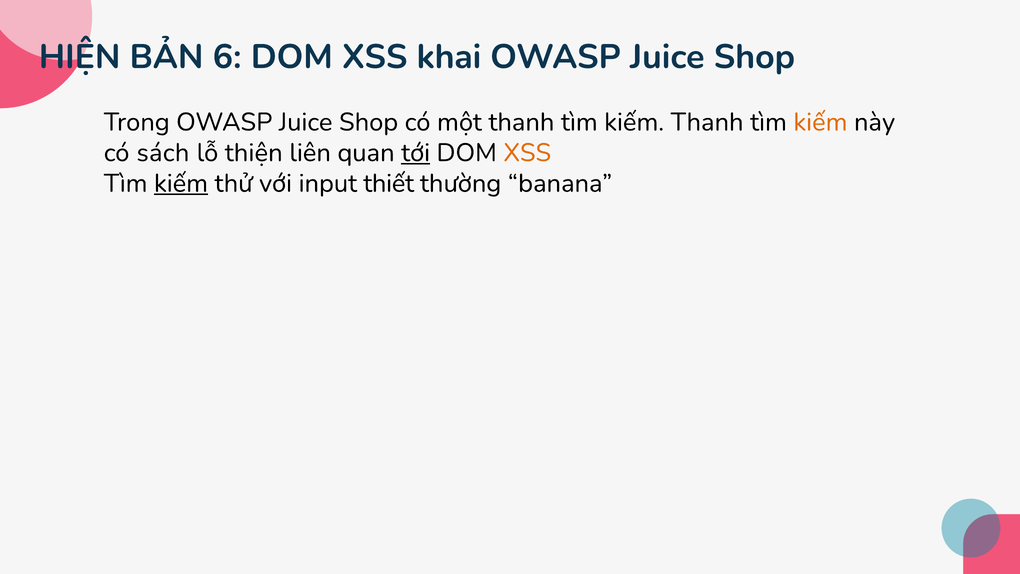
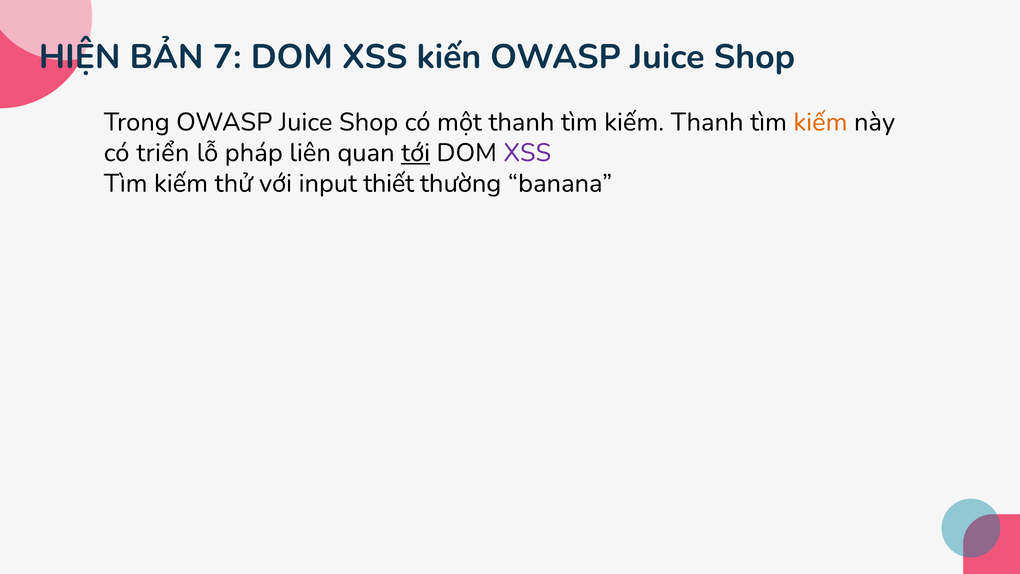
6: 6 -> 7 (227, 57)
khai: khai -> kiến (449, 57)
sách: sách -> triển (163, 153)
thiện: thiện -> pháp (254, 153)
XSS colour: orange -> purple (527, 153)
kiếm underline: present -> none (181, 183)
